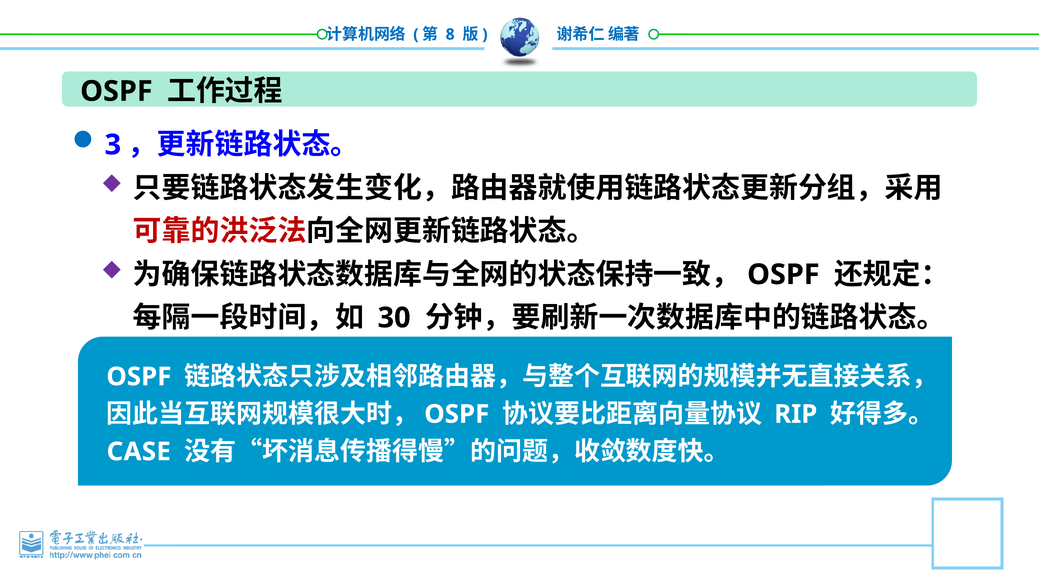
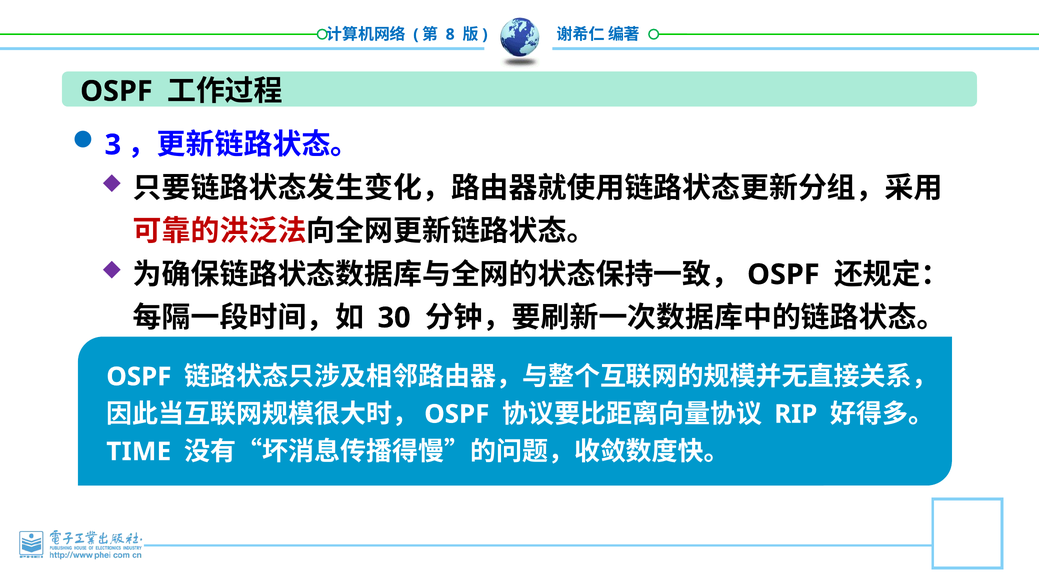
CASE: CASE -> TIME (139, 452)
